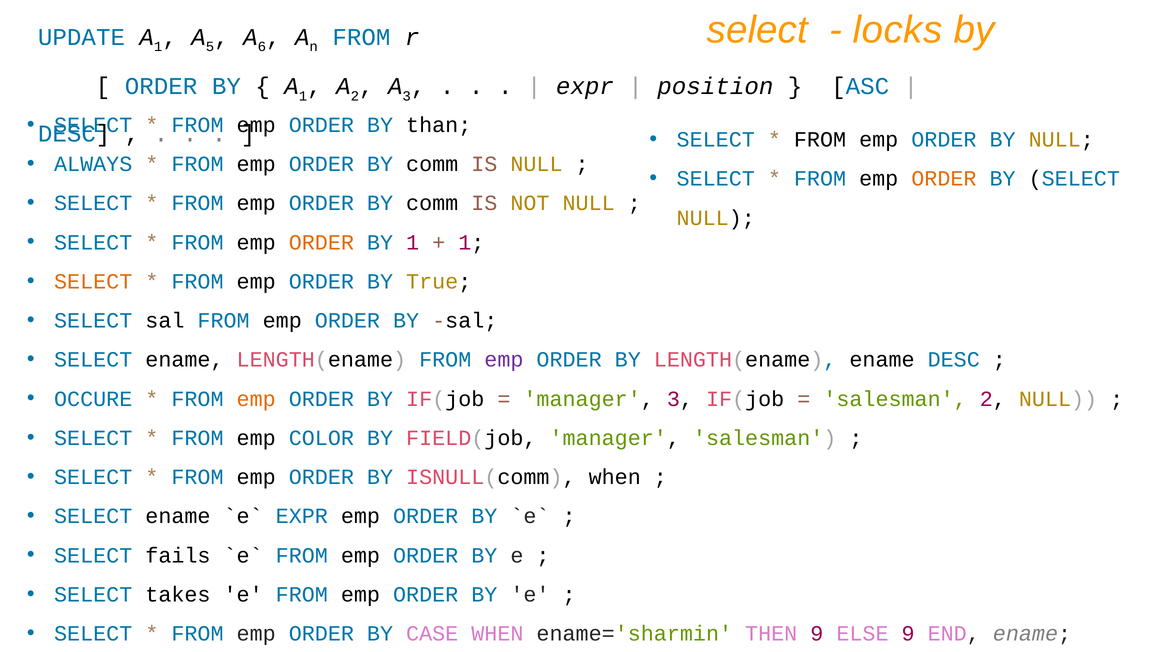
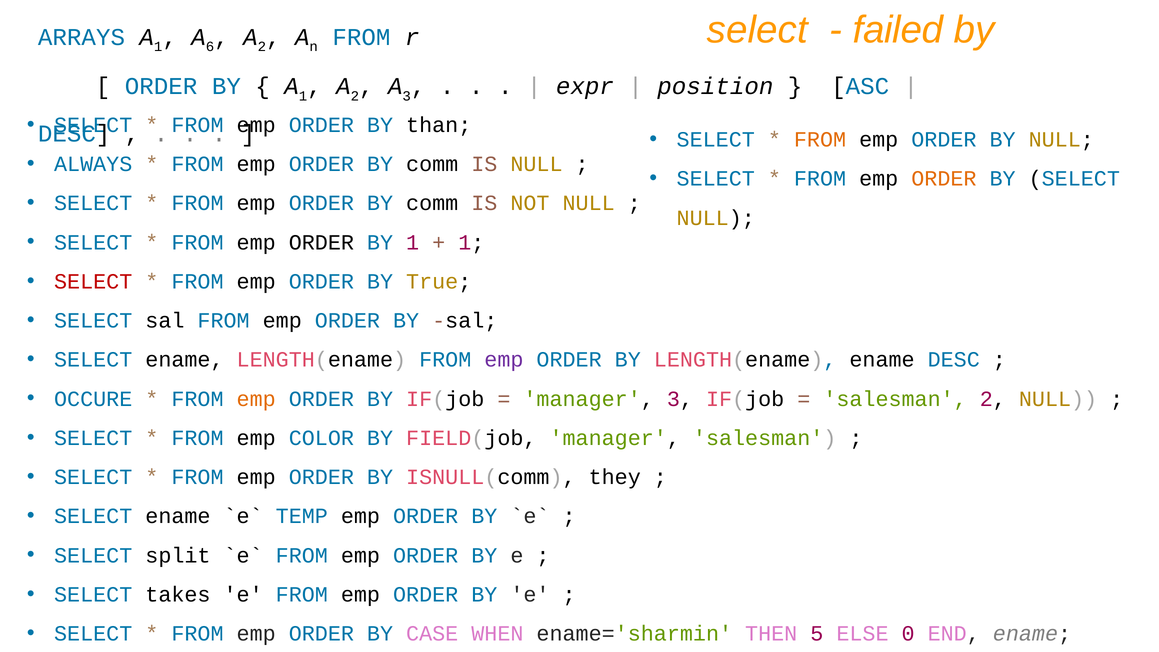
locks: locks -> failed (898, 30)
UPDATE: UPDATE -> ARRAYS (81, 37)
5: 5 -> 6 (210, 46)
6: 6 -> 2 (262, 46)
FROM colour: black -> orange (820, 140)
ORDER colour: orange -> black (321, 242)
SELECT colour: orange -> red (93, 282)
ISNULL(comm when: when -> they (615, 477)
EXPR: EXPR -> TEMP (302, 516)
fails: fails -> split (178, 555)
THEN 9: 9 -> 5 (817, 634)
ELSE 9: 9 -> 0 (908, 634)
